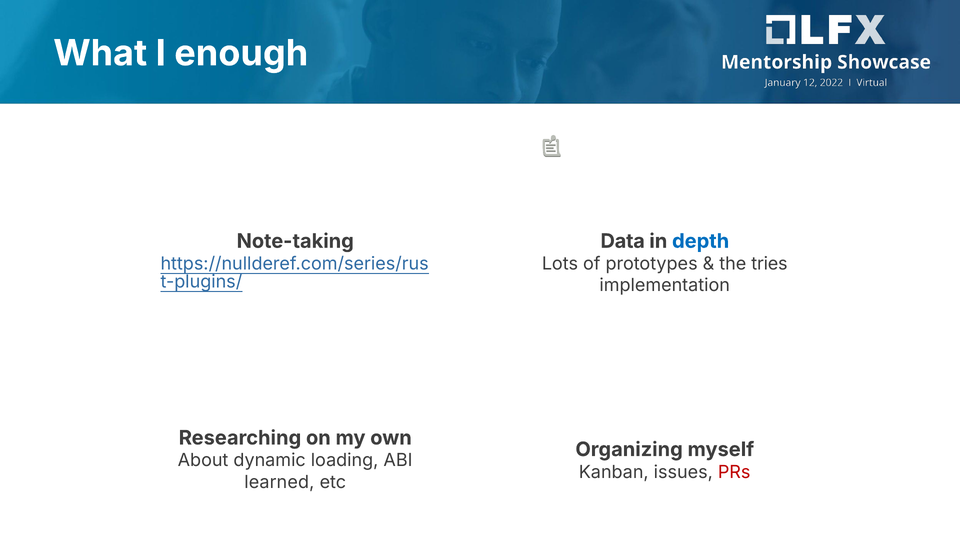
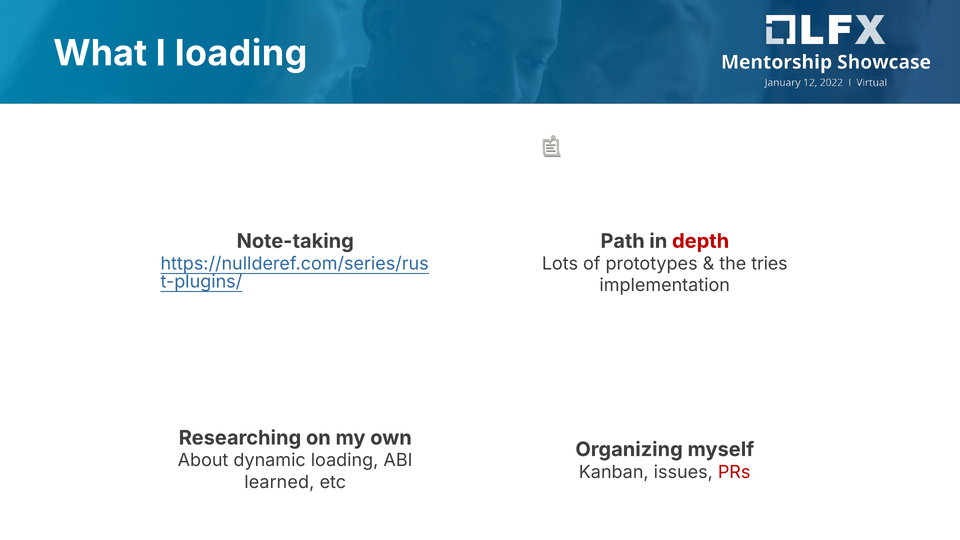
I enough: enough -> loading (241, 53)
Data: Data -> Path (623, 241)
depth colour: blue -> red (701, 241)
